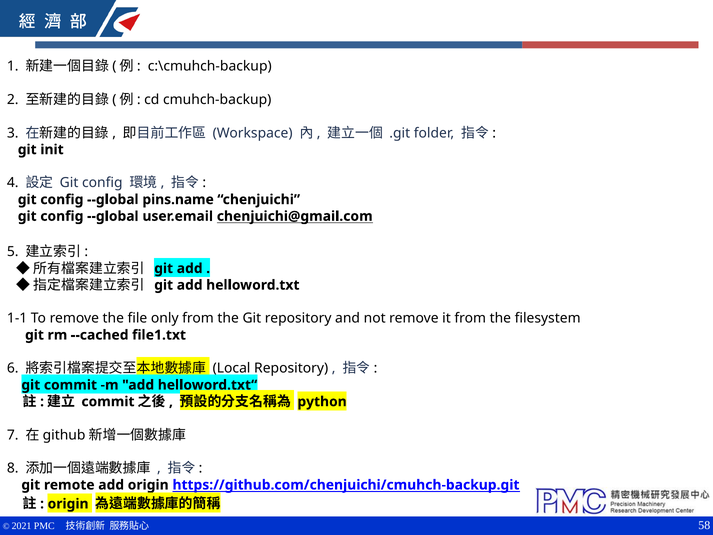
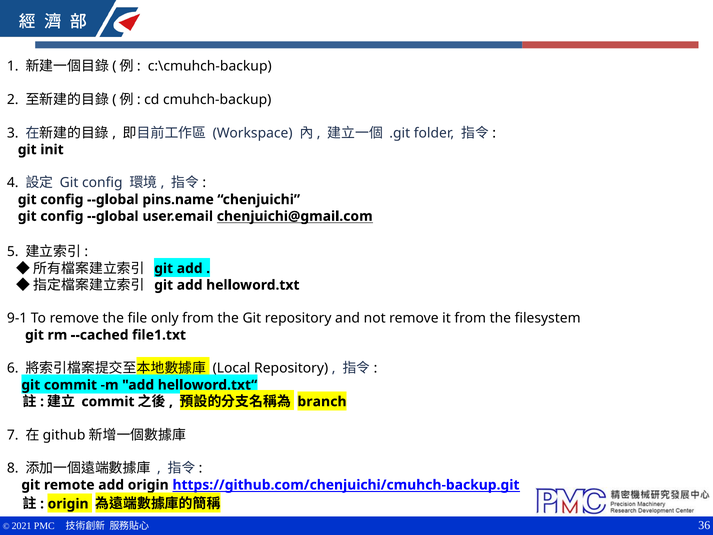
1-1: 1-1 -> 9-1 (17, 318)
python: python -> branch (322, 401)
58: 58 -> 36 (704, 525)
